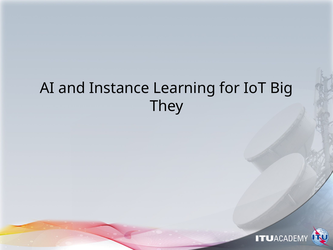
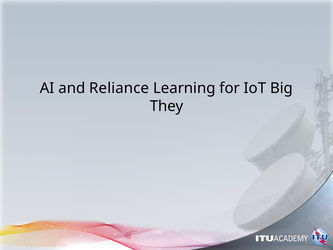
Instance: Instance -> Reliance (119, 88)
